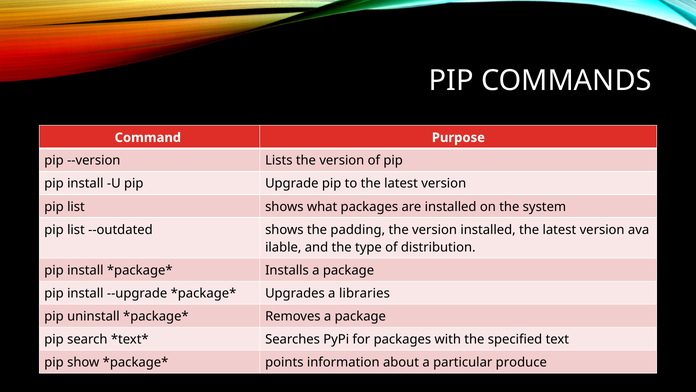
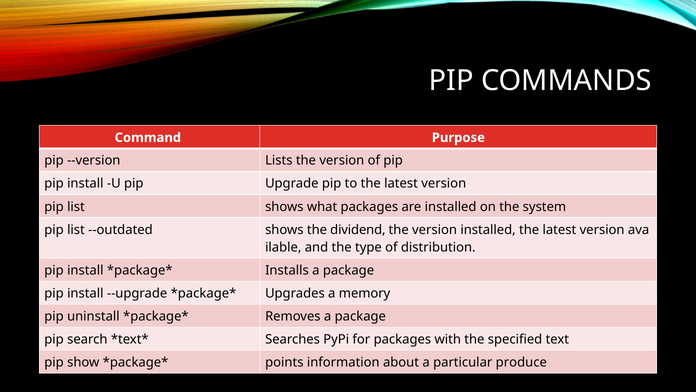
padding: padding -> dividend (358, 229)
libraries: libraries -> memory (365, 293)
